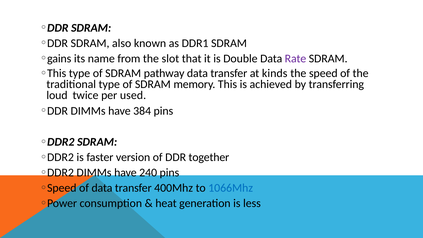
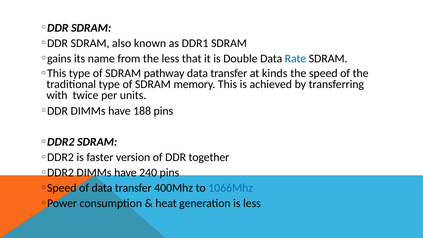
the slot: slot -> less (170, 59)
Rate colour: purple -> blue (295, 59)
loud: loud -> with (57, 95)
used: used -> units (133, 95)
384: 384 -> 188 (142, 111)
